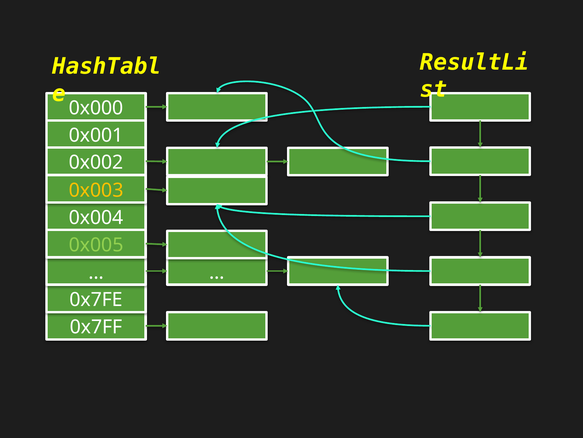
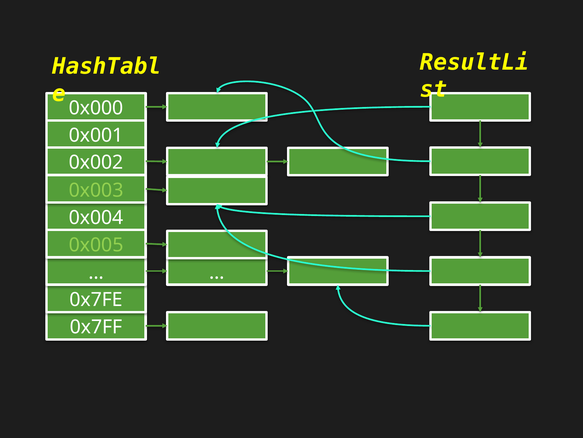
0x003 colour: yellow -> light green (96, 190)
